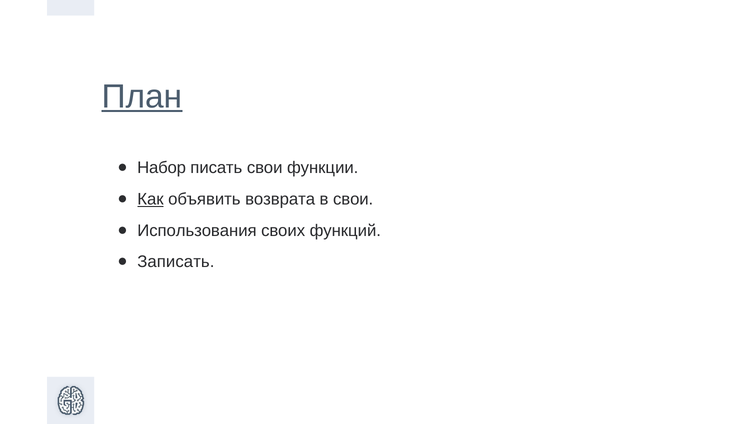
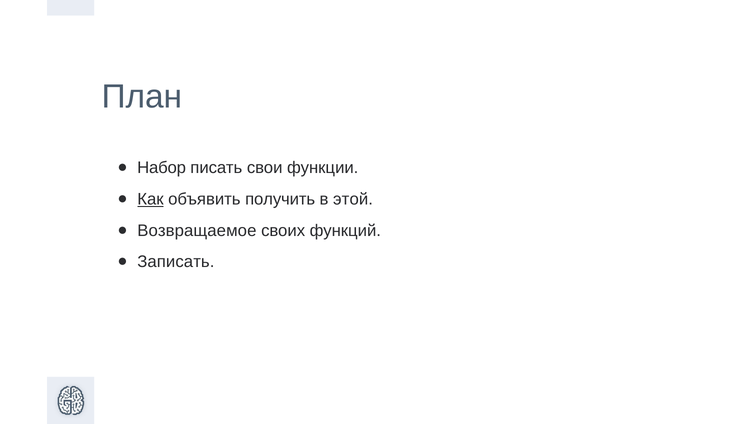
План underline: present -> none (142, 97)
возврата: возврата -> получить (280, 199)
в свои: свои -> этой (353, 199)
Использования: Использования -> Возвращаемое (197, 231)
